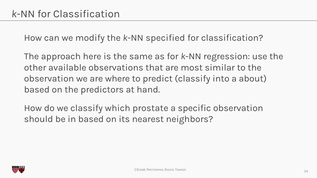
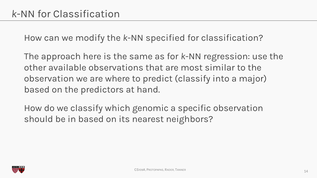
about: about -> major (253, 79)
prostate: prostate -> genomic (150, 108)
